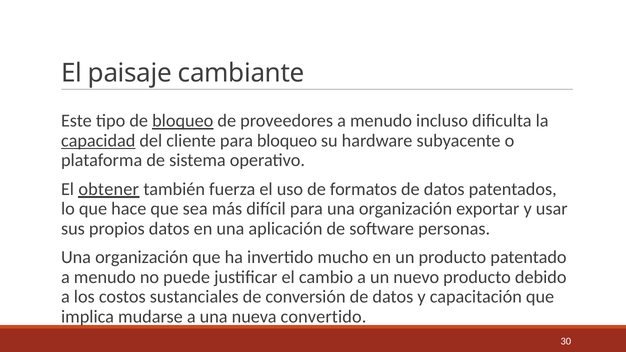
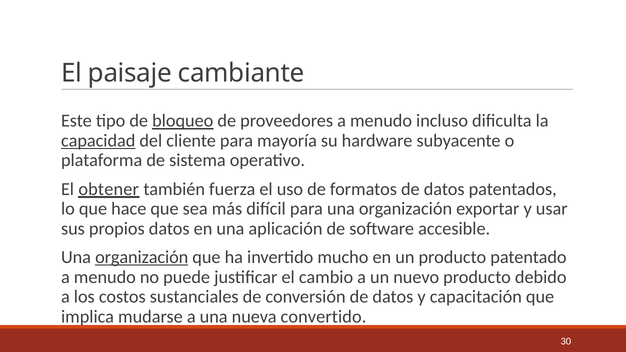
para bloqueo: bloqueo -> mayoría (287, 141)
personas: personas -> accesible (454, 229)
organización underline: none -> present (142, 257)
